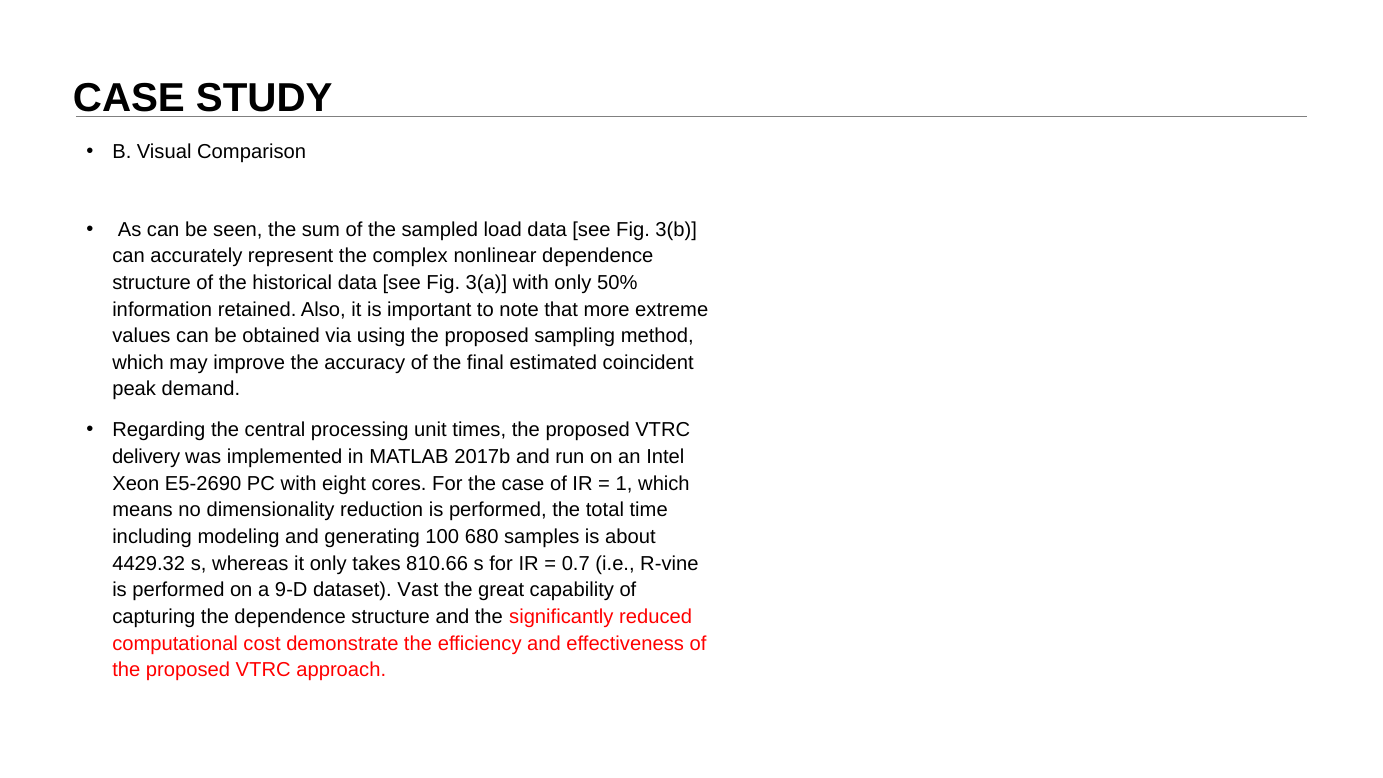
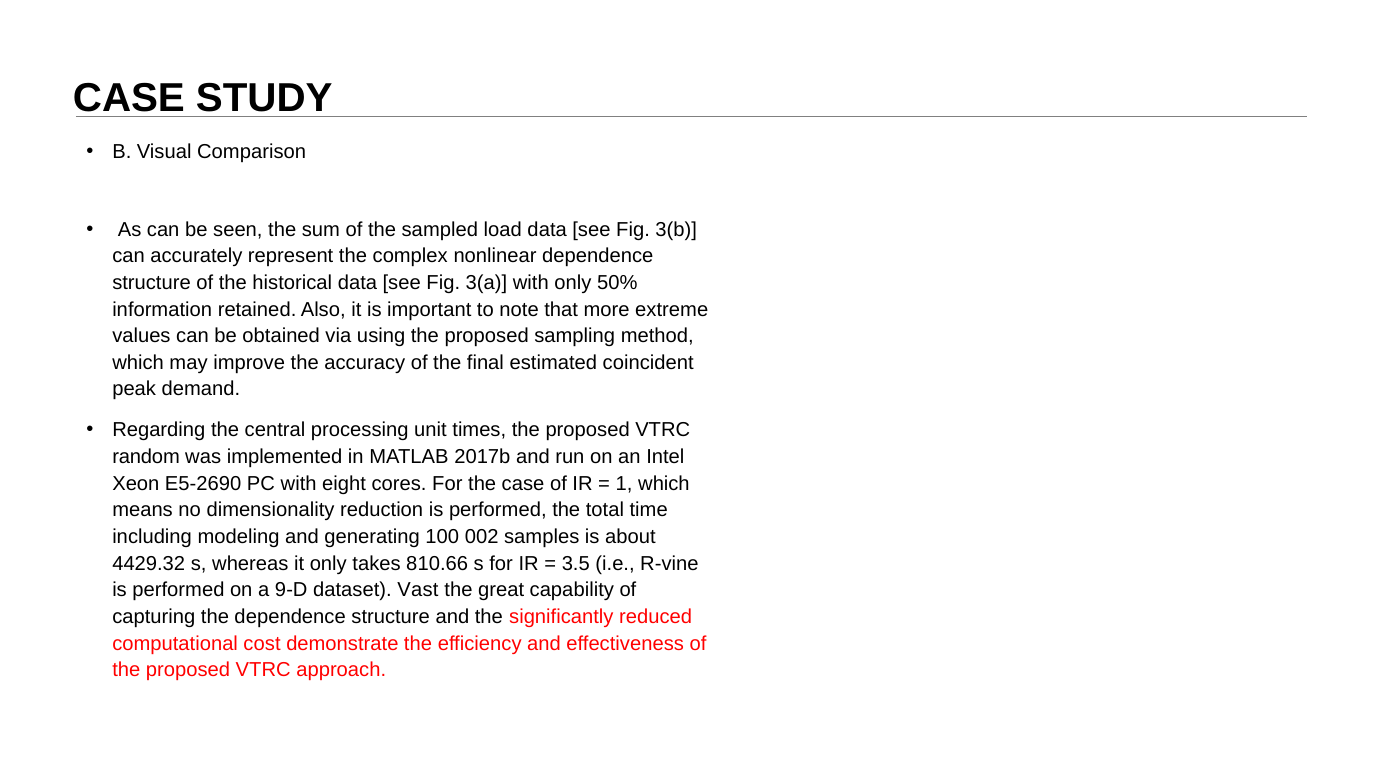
delivery: delivery -> random (146, 457)
680: 680 -> 002 (482, 537)
0.7: 0.7 -> 3.5 (576, 563)
